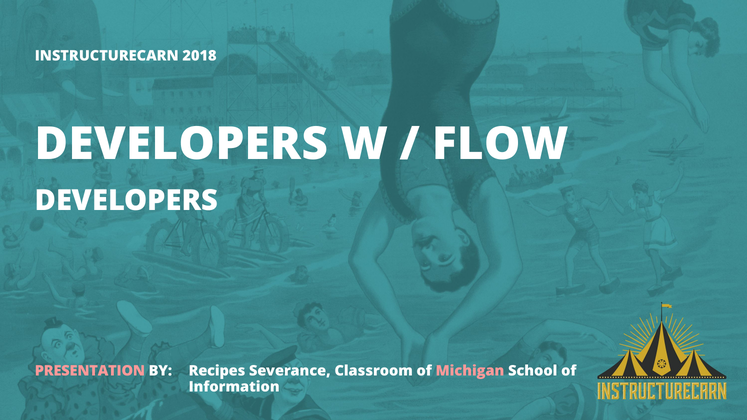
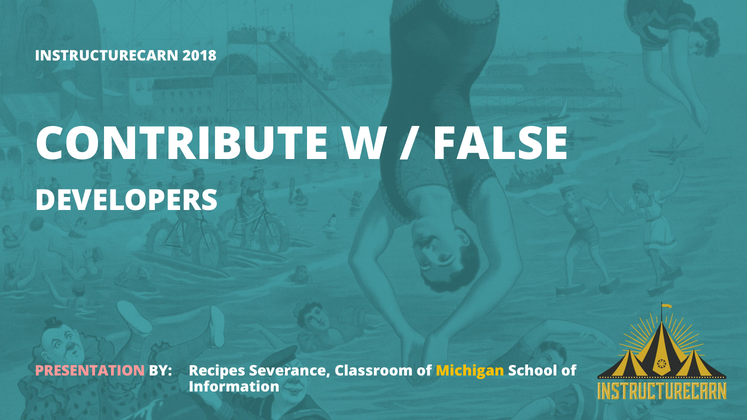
DEVELOPERS: DEVELOPERS -> CONTRIBUTE (182, 144)
FLOW: FLOW -> FALSE (500, 144)
Michigan colour: pink -> yellow (470, 371)
